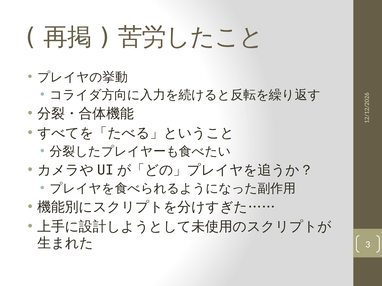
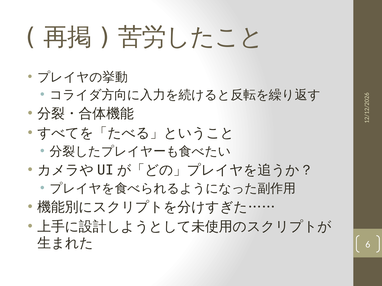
3: 3 -> 6 (368, 245)
